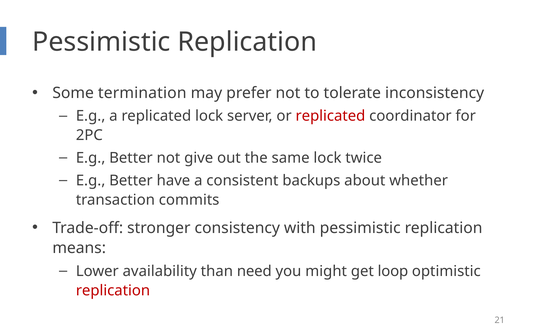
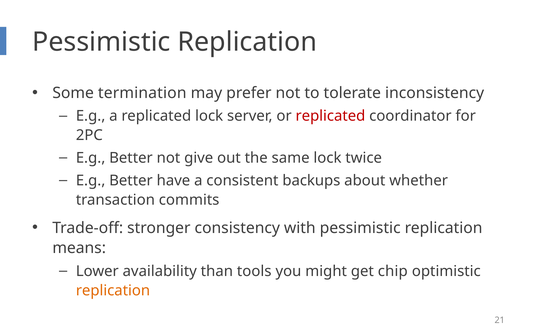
need: need -> tools (254, 271)
loop: loop -> chip (393, 271)
replication colour: red -> orange (113, 290)
